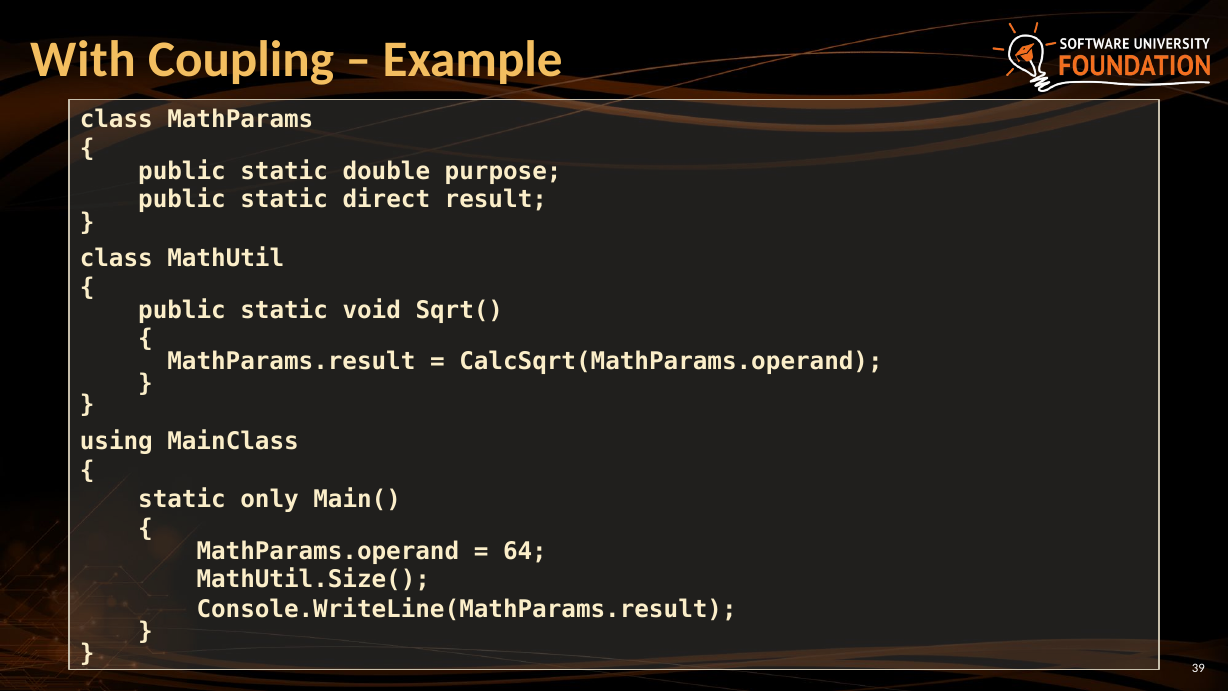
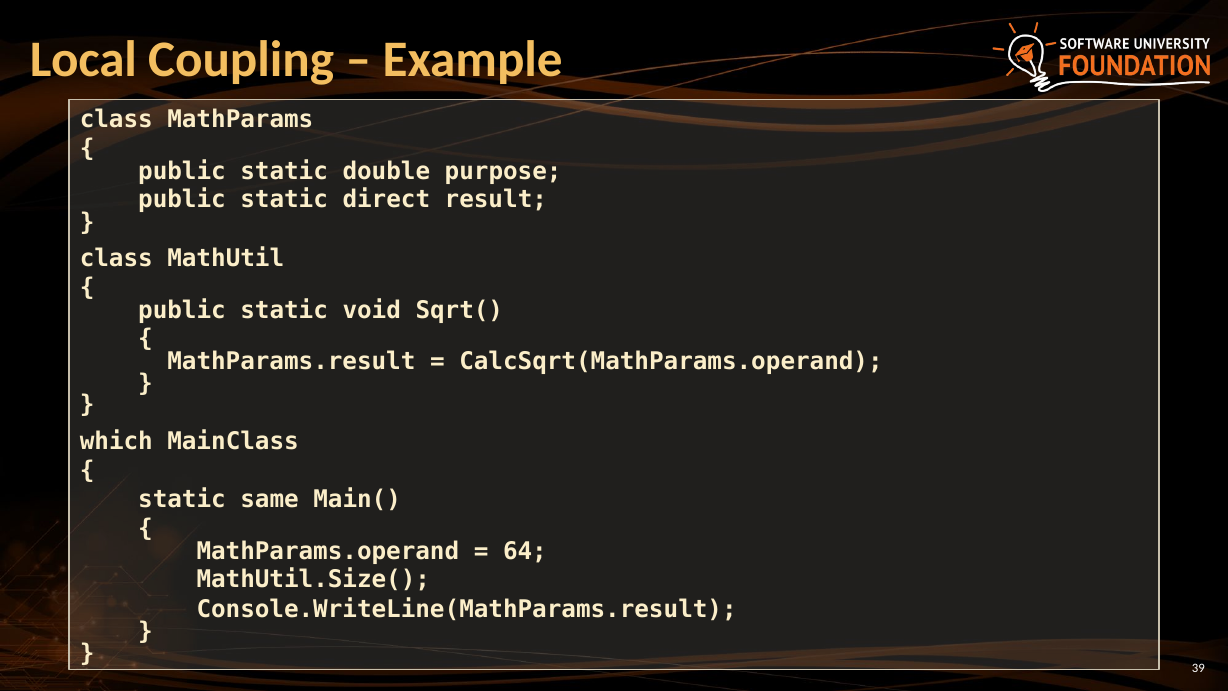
With: With -> Local (83, 60)
using: using -> which (116, 441)
only: only -> same (270, 500)
